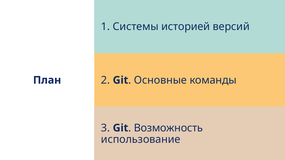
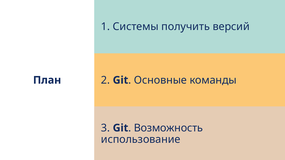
историей: историей -> получить (186, 27)
